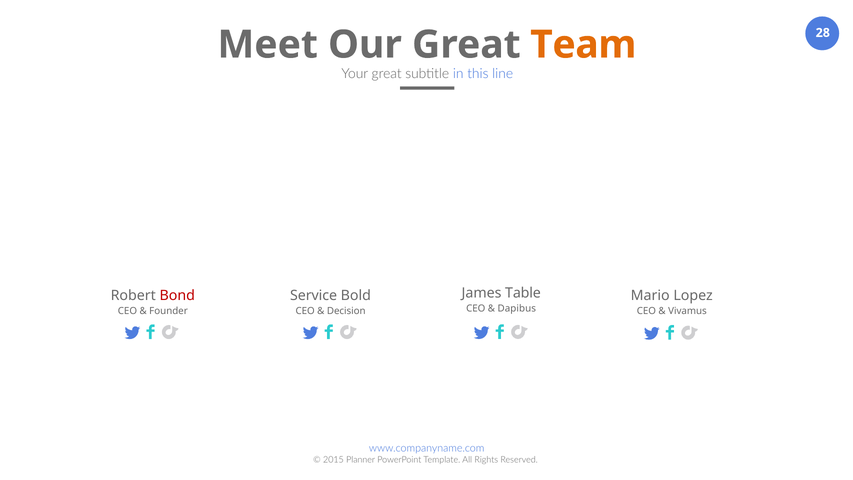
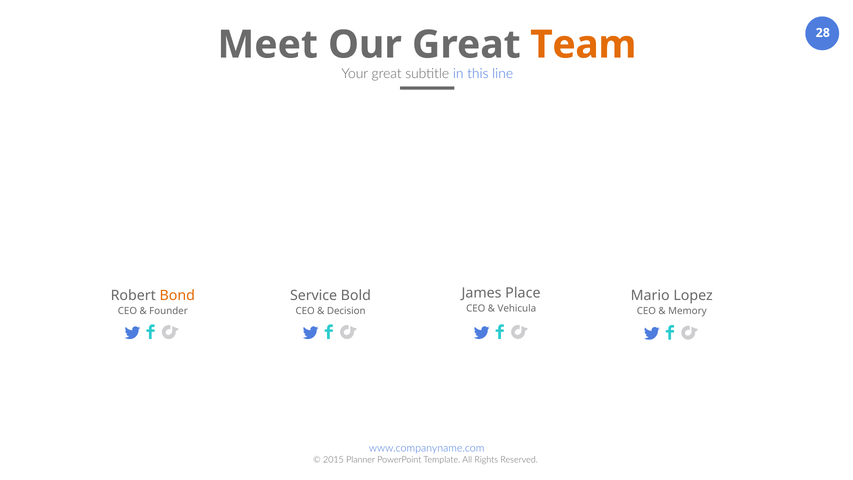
Table: Table -> Place (523, 293)
Bond colour: red -> orange (177, 296)
Dapibus: Dapibus -> Vehicula (517, 308)
Vivamus: Vivamus -> Memory (687, 311)
